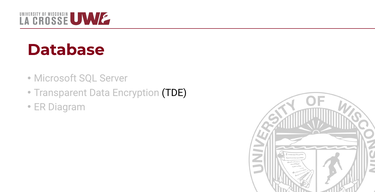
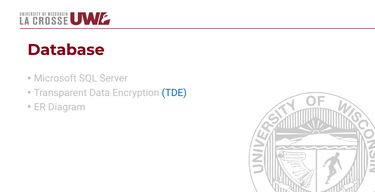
TDE colour: black -> blue (174, 93)
